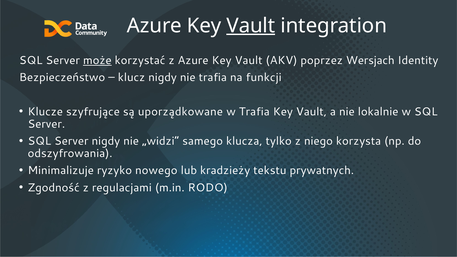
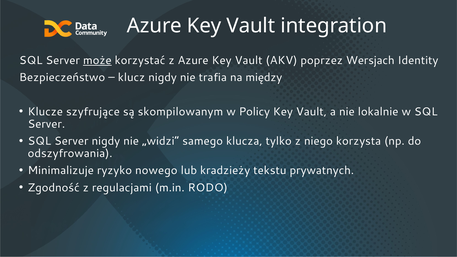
Vault underline: present -> none (251, 26)
funkcji: funkcji -> między (264, 77)
uporządkowane: uporządkowane -> skompilowanym (180, 112)
w Trafia: Trafia -> Policy (254, 112)
